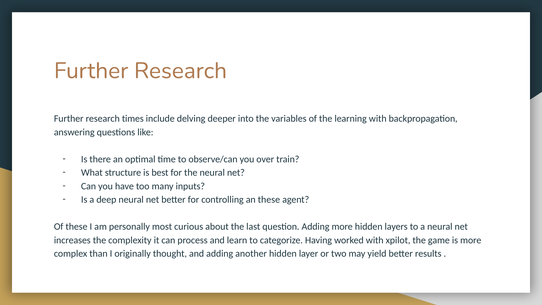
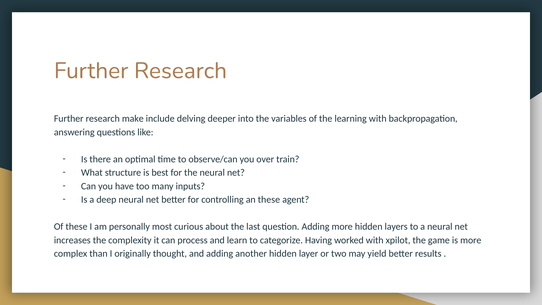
times: times -> make (133, 119)
